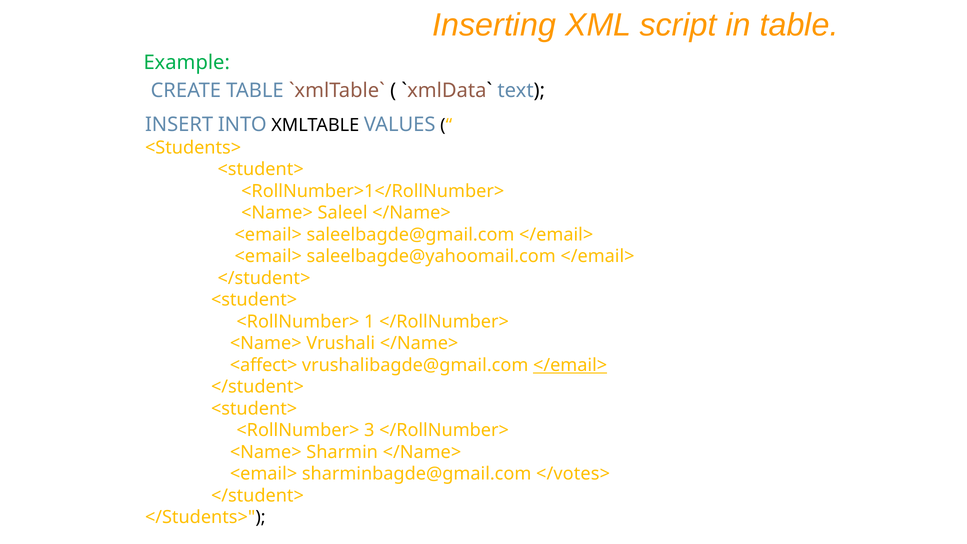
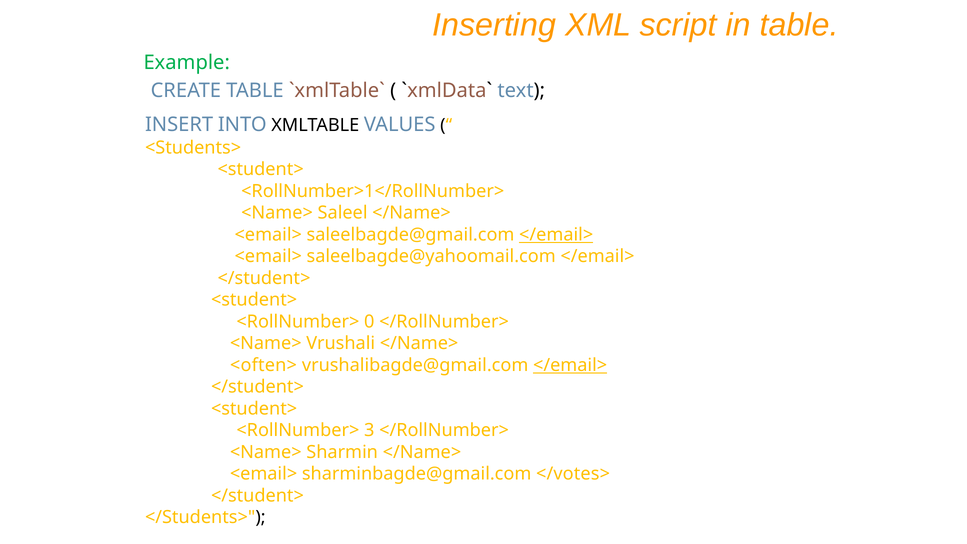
</email> underline: none -> present (556, 235)
1: 1 -> 0 (369, 322)
<affect>: <affect> -> <often> (263, 365)
